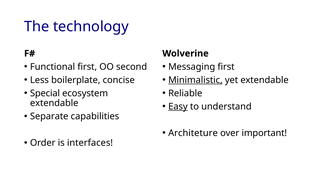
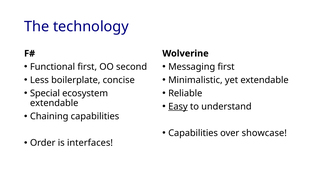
Minimalistic underline: present -> none (195, 80)
Separate: Separate -> Chaining (49, 116)
Architeture: Architeture -> Capabilities (193, 133)
important: important -> showcase (264, 133)
